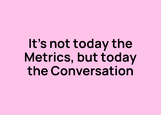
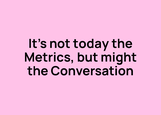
but today: today -> might (119, 57)
